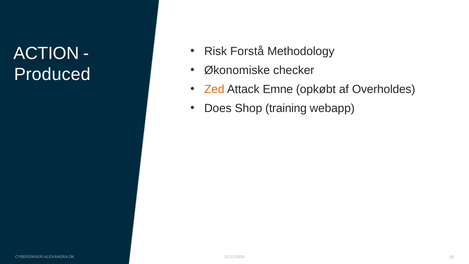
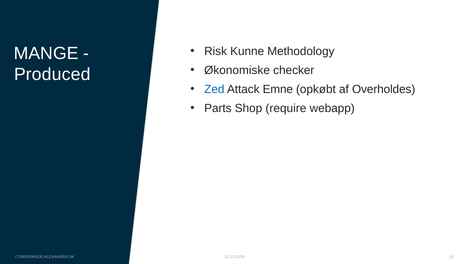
ACTION: ACTION -> MANGE (46, 53)
Forstå: Forstå -> Kunne (247, 51)
Zed colour: orange -> blue (214, 89)
Does: Does -> Parts (218, 108)
training: training -> require (286, 108)
